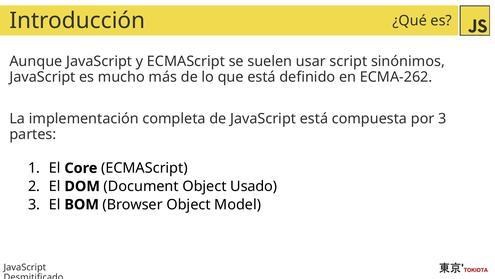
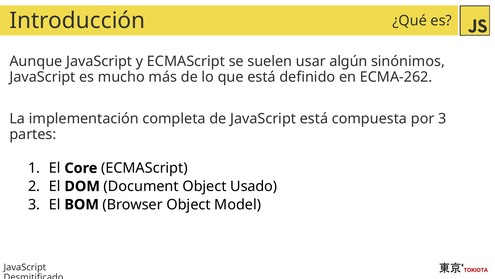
script: script -> algún (348, 61)
